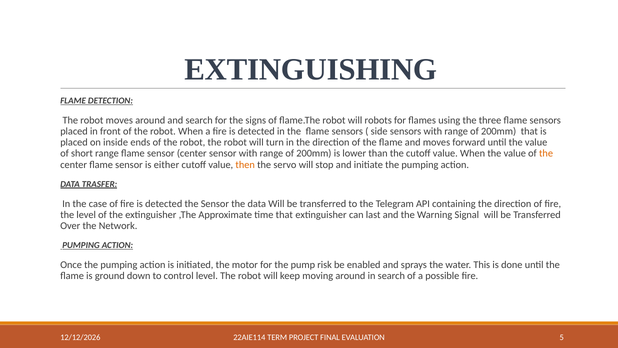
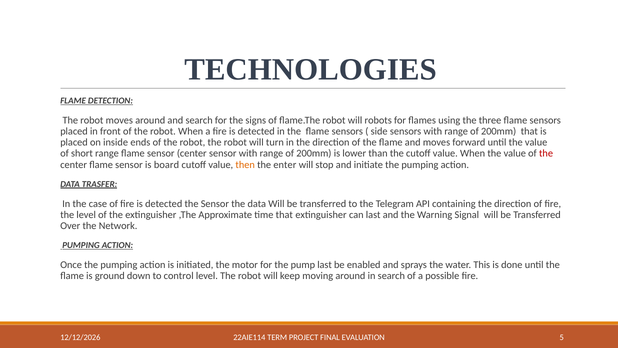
EXTINGUISHING: EXTINGUISHING -> TECHNOLOGIES (311, 69)
the colour: orange -> red (546, 153)
either: either -> board (166, 165)
servo: servo -> enter (285, 165)
pump risk: risk -> last (325, 264)
